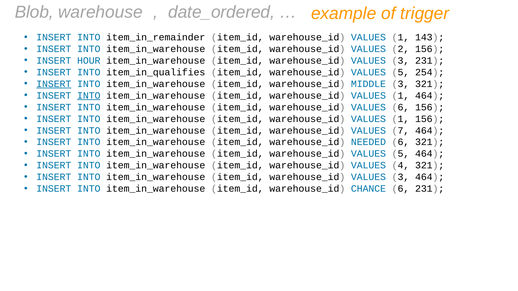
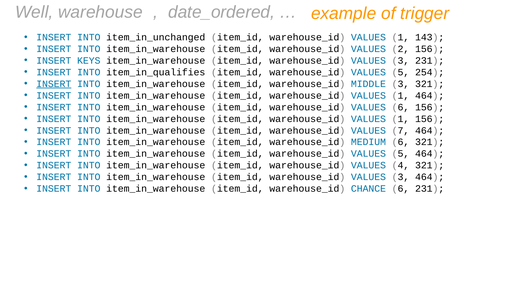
Blob: Blob -> Well (34, 12)
item_in_remainder: item_in_remainder -> item_in_unchanged (156, 37)
HOUR: HOUR -> KEYS (89, 61)
INTO underline: present -> none (89, 96)
NEEDED: NEEDED -> MEDIUM (368, 142)
